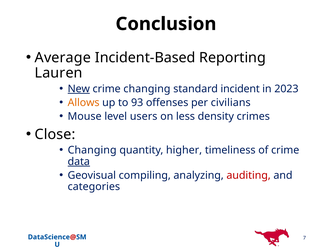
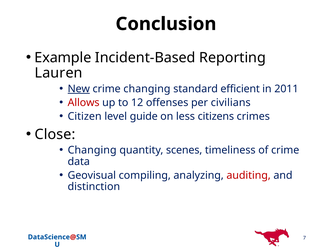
Average: Average -> Example (63, 58)
incident: incident -> efficient (240, 89)
2023: 2023 -> 2011 (286, 89)
Allows colour: orange -> red (84, 103)
93: 93 -> 12 (137, 103)
Mouse: Mouse -> Citizen (85, 116)
users: users -> guide (144, 116)
density: density -> citizens (216, 116)
higher: higher -> scenes (184, 150)
data underline: present -> none (79, 162)
categories: categories -> distinction (94, 187)
